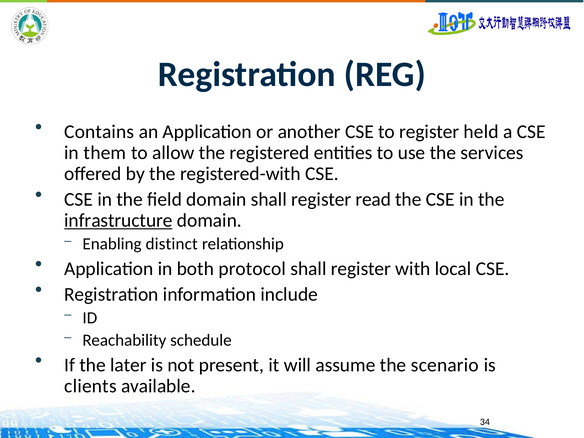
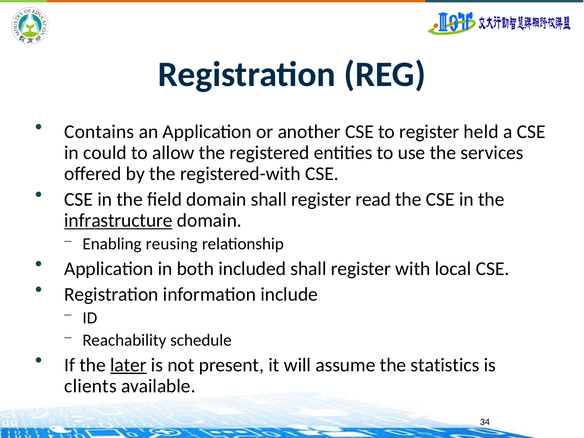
them: them -> could (105, 153)
distinct: distinct -> reusing (172, 244)
protocol: protocol -> included (252, 269)
later underline: none -> present (128, 365)
scenario: scenario -> statistics (445, 365)
